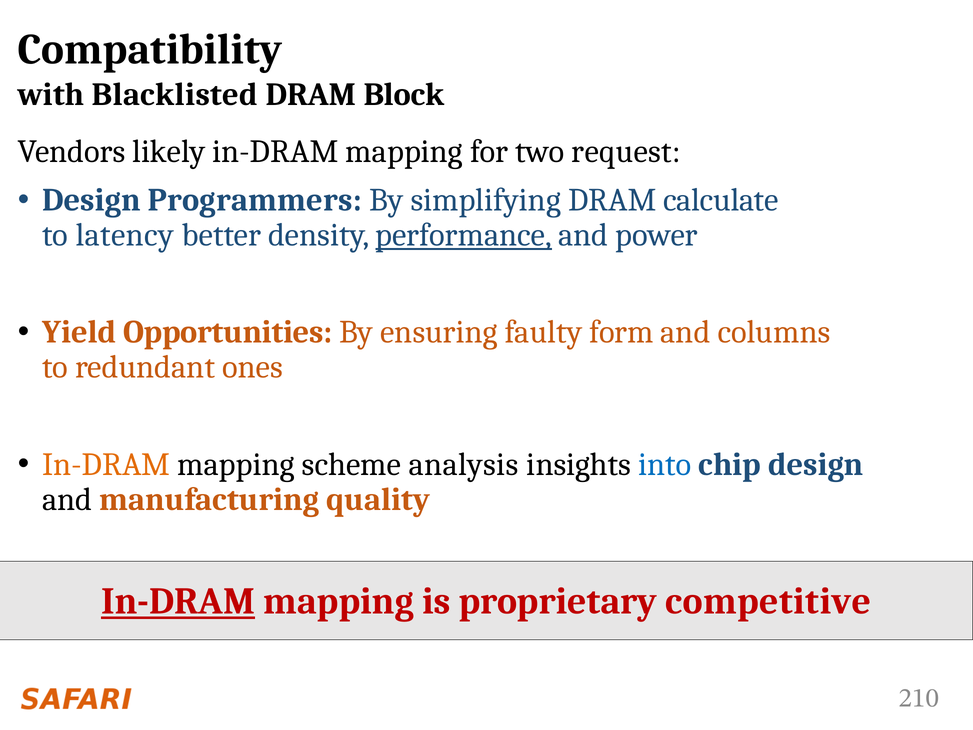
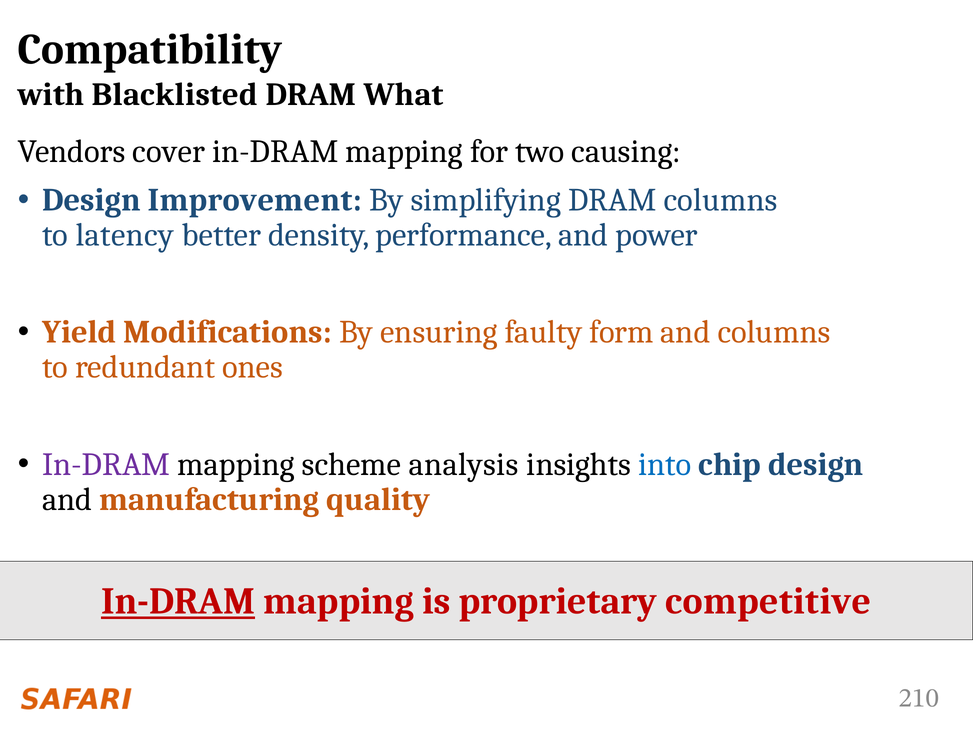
Block: Block -> What (404, 94)
likely: likely -> cover (169, 152)
request: request -> causing (626, 152)
Programmers: Programmers -> Improvement (255, 200)
DRAM calculate: calculate -> columns (721, 200)
performance underline: present -> none (464, 235)
Opportunities: Opportunities -> Modifications (228, 332)
In-DRAM colour: orange -> purple (106, 464)
